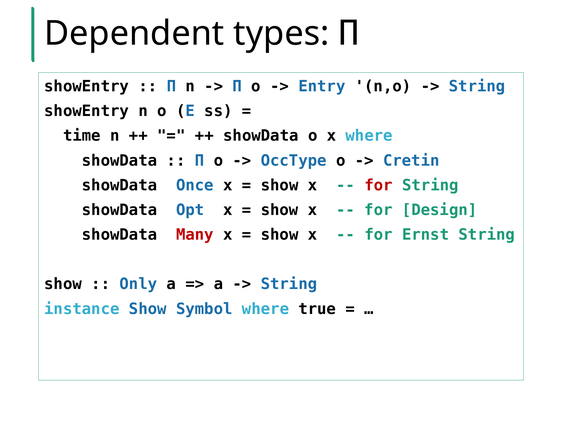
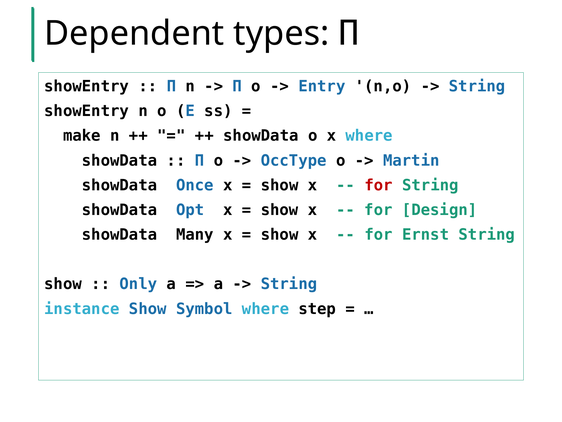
time: time -> make (82, 136)
Cretin: Cretin -> Martin (411, 160)
Many colour: red -> black (195, 234)
true: true -> step (317, 308)
